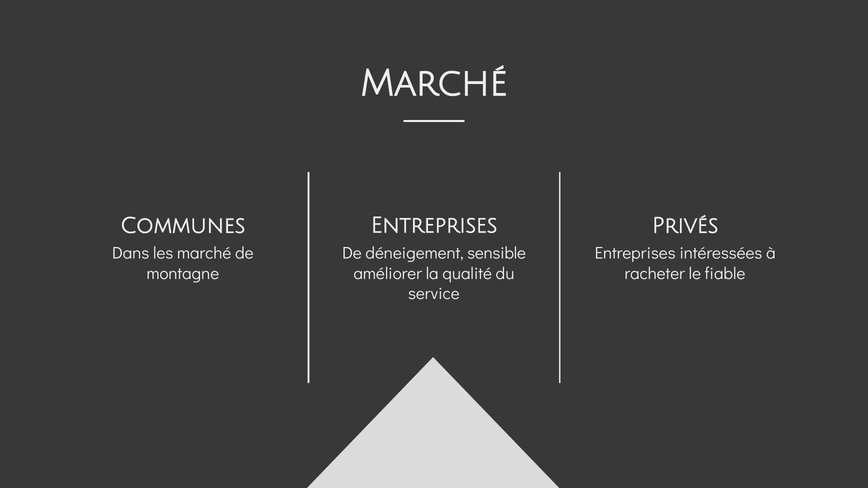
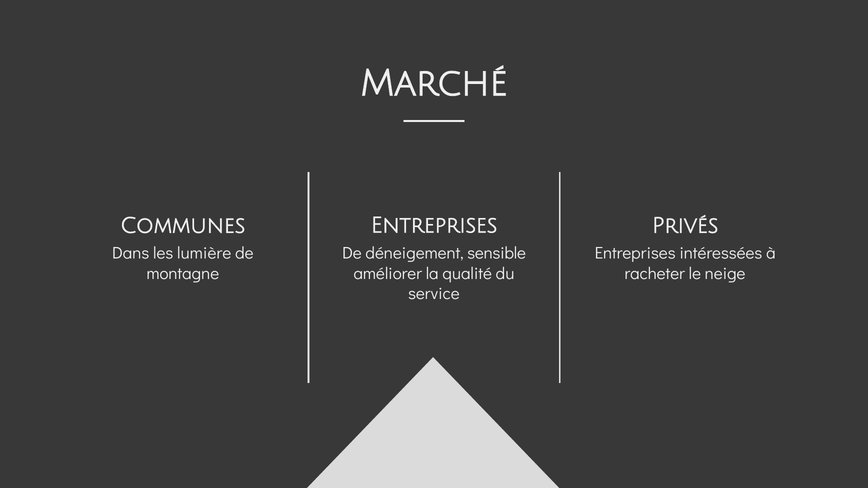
les marché: marché -> lumière (204, 253)
fiable: fiable -> neige (725, 274)
